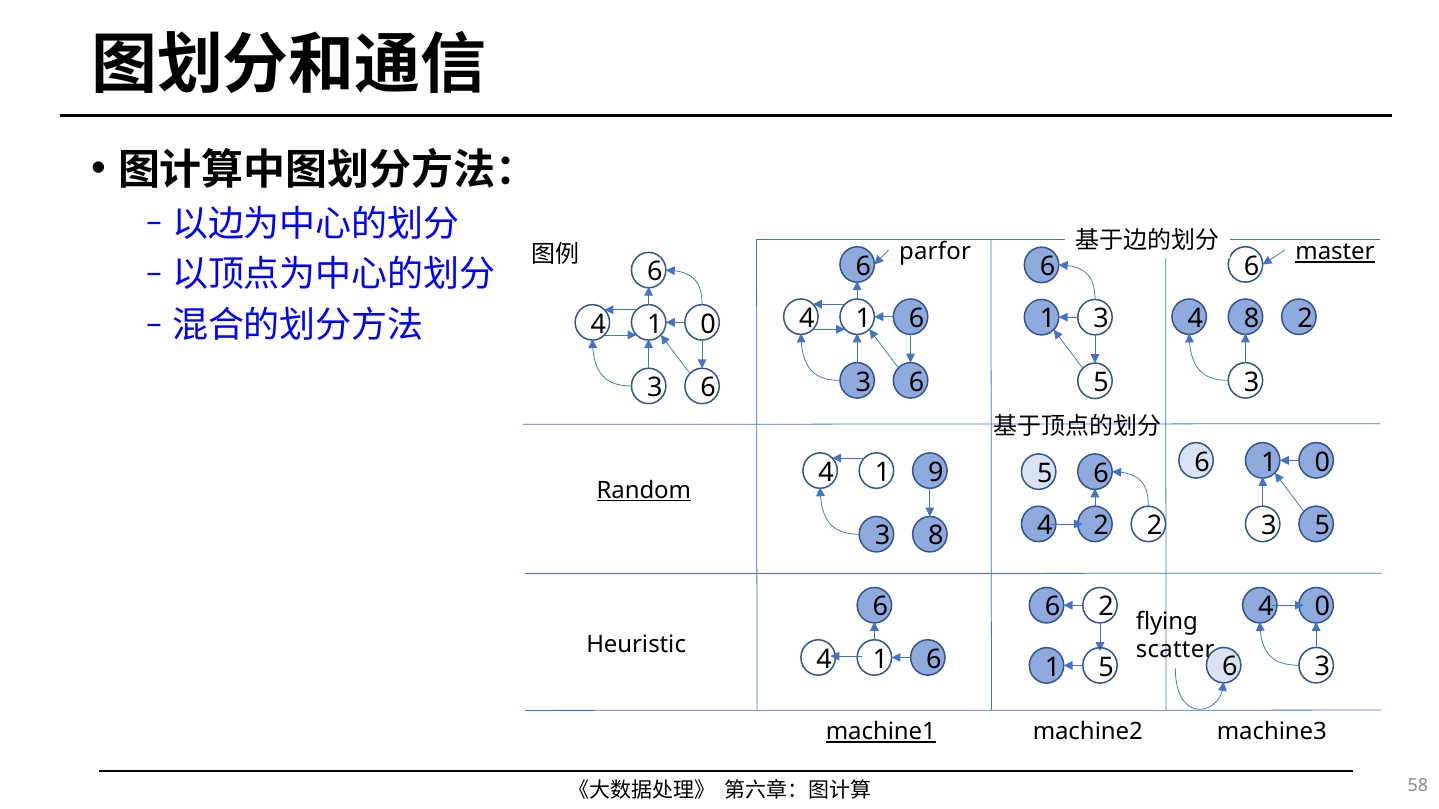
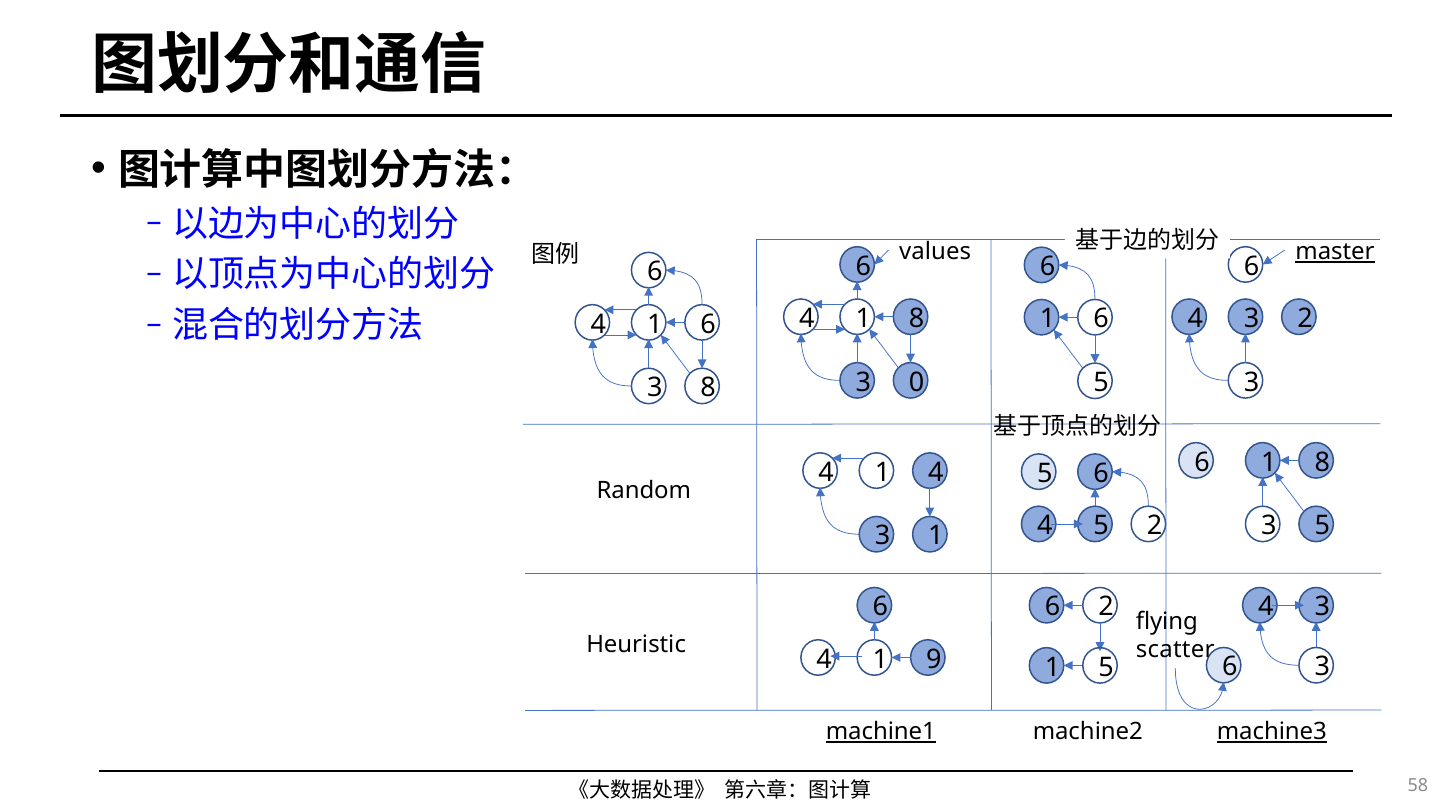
parfor: parfor -> values (935, 252)
6: 6 -> 8 (917, 319)
8: 8 -> 3 (1252, 319)
3: 3 -> 6 (1101, 319)
0: 0 -> 6 (708, 324)
6: 6 -> 0 (917, 382)
6: 6 -> 8 (708, 388)
1 9: 9 -> 4 (936, 473)
0: 0 -> 8 (1322, 462)
Random underline: present -> none (644, 491)
4 2: 2 -> 5 (1101, 526)
3 8: 8 -> 1 (936, 536)
0: 0 -> 3 (1322, 607)
6: 6 -> 9 (934, 660)
machine3 underline: none -> present (1272, 732)
